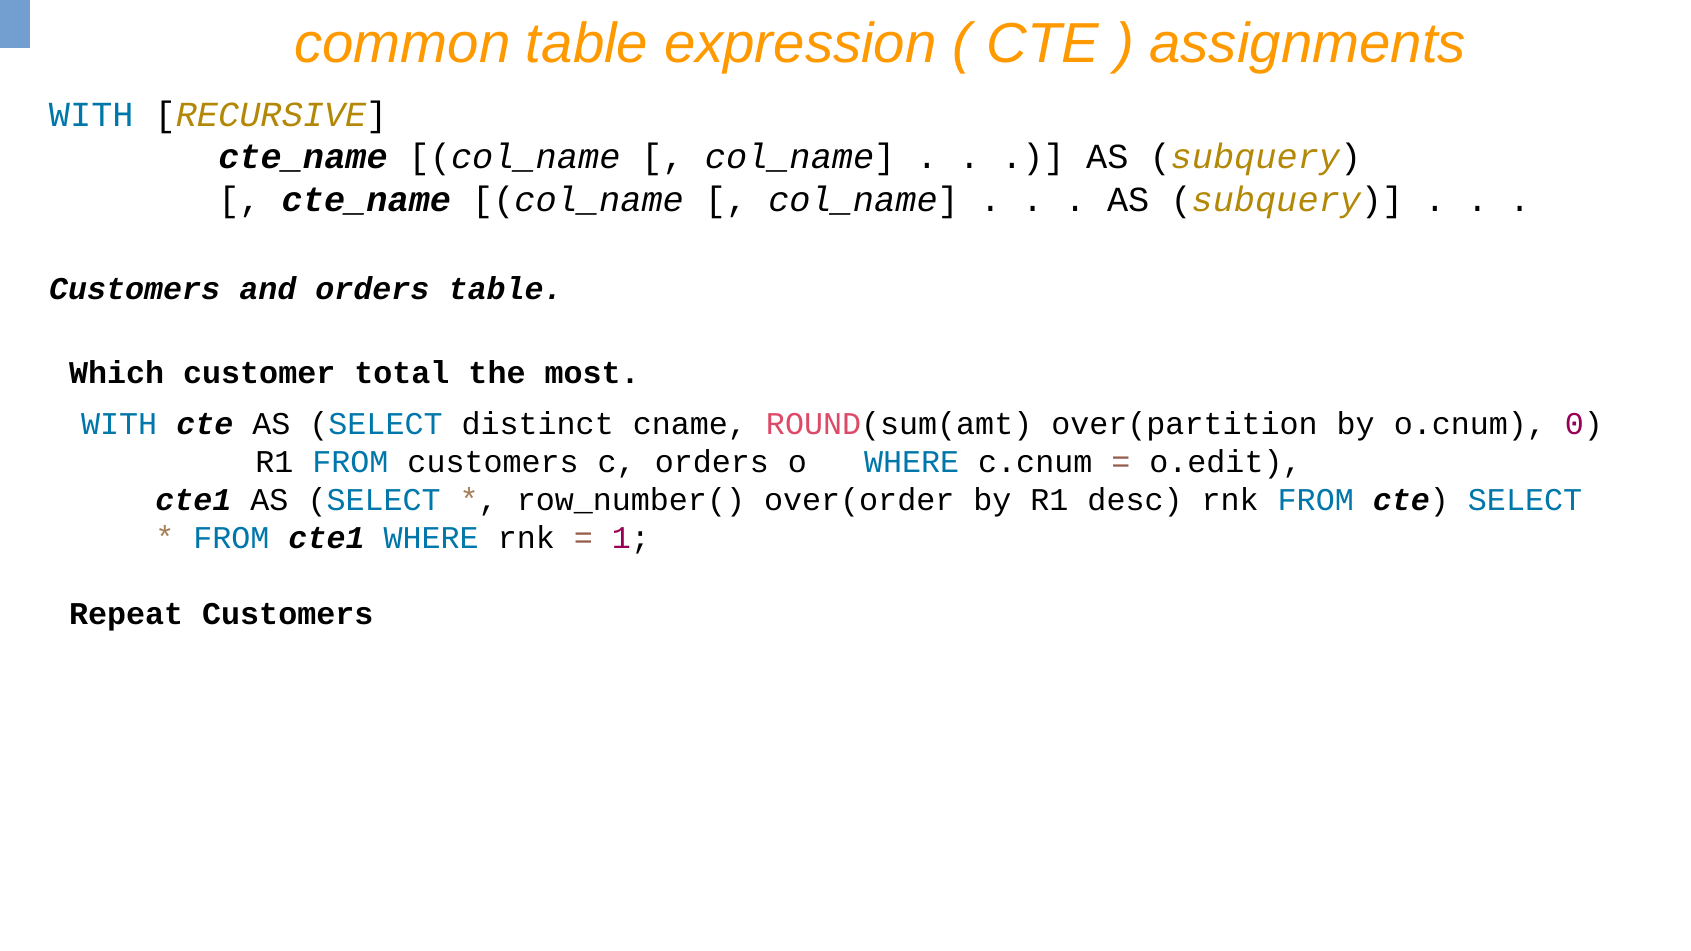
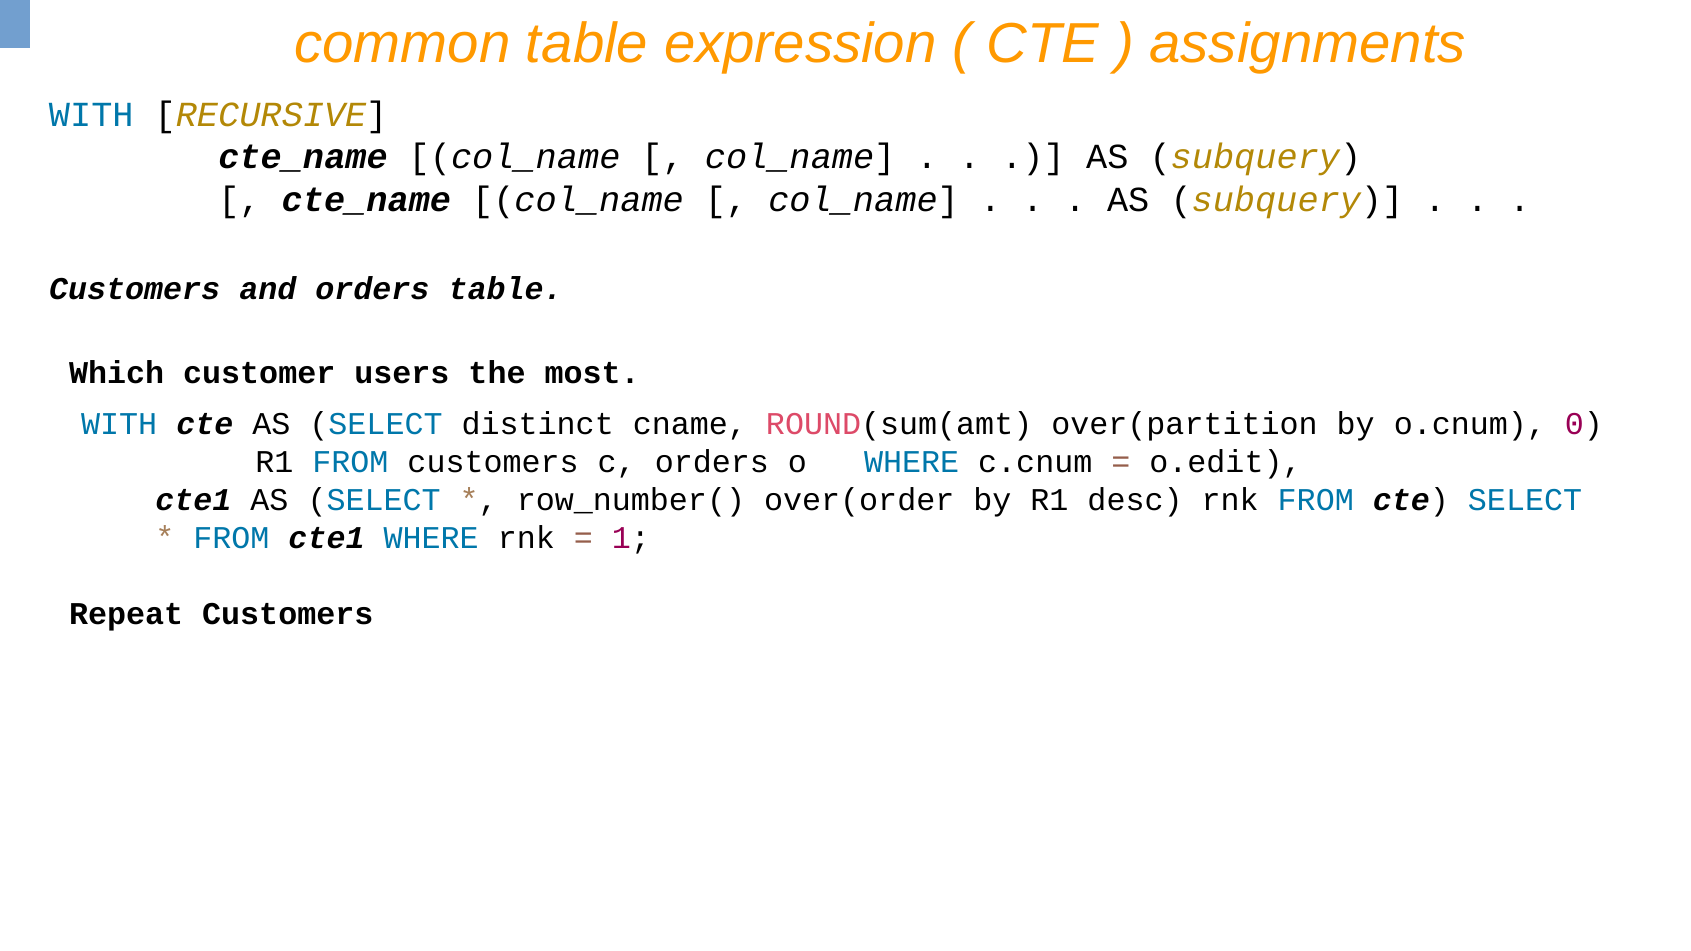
total: total -> users (402, 373)
